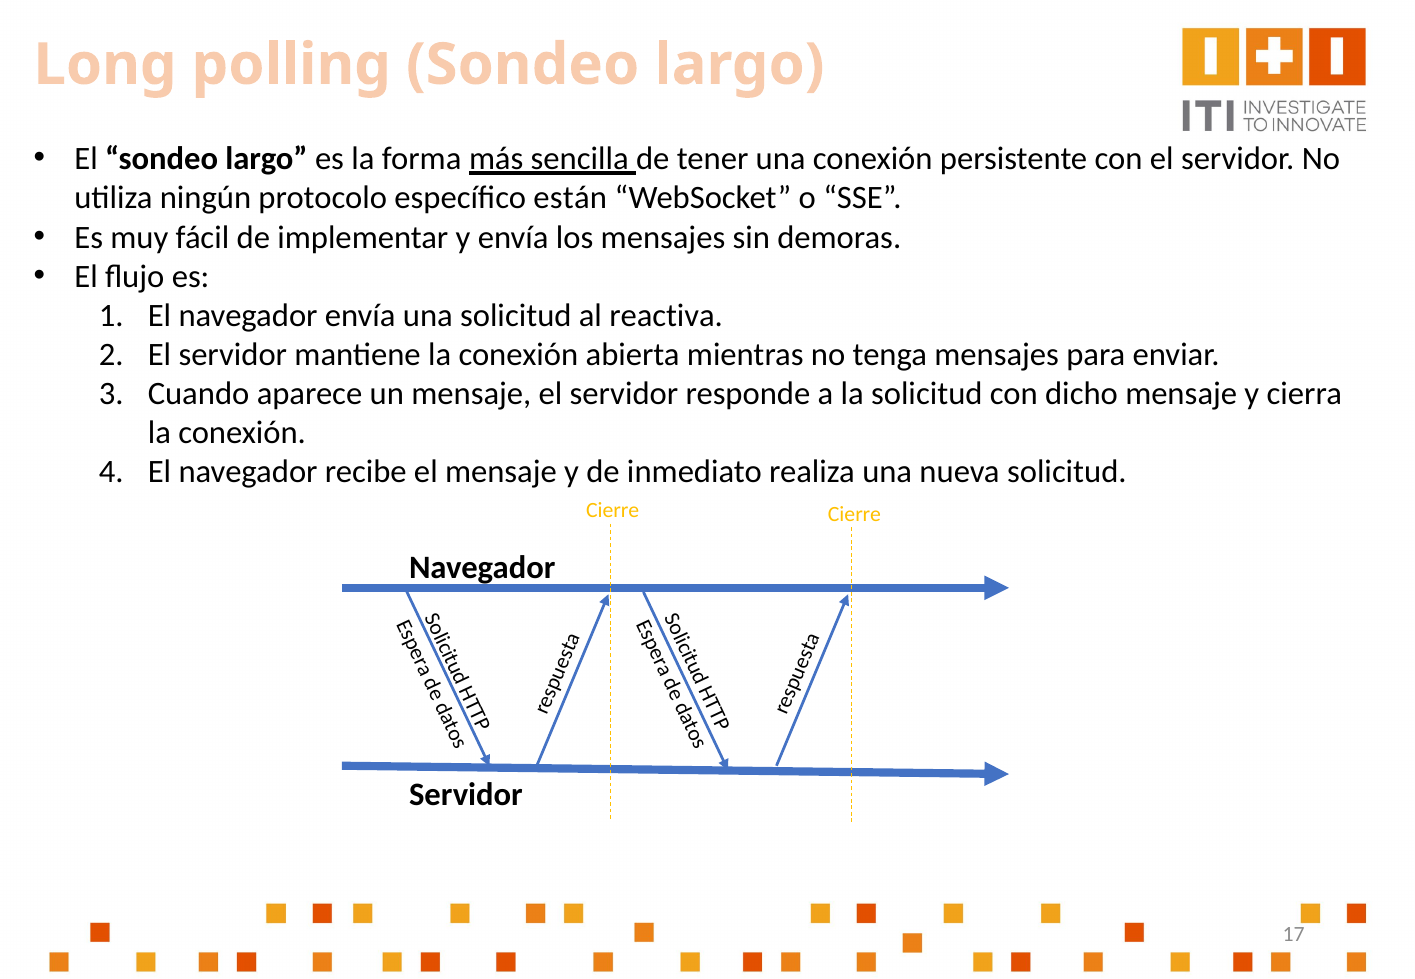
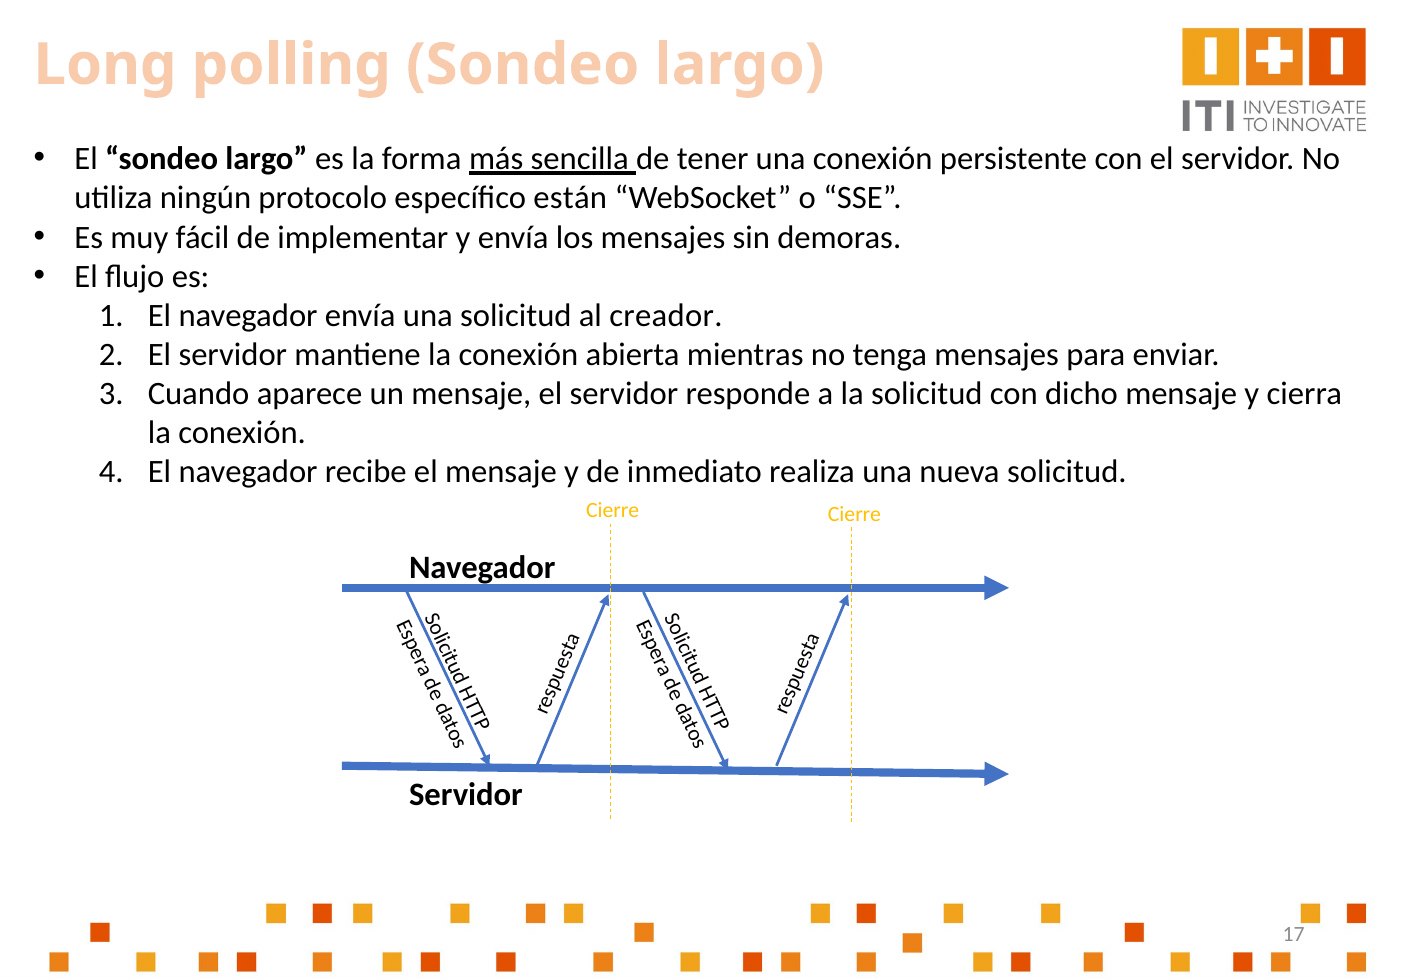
reactiva: reactiva -> creador (666, 316)
